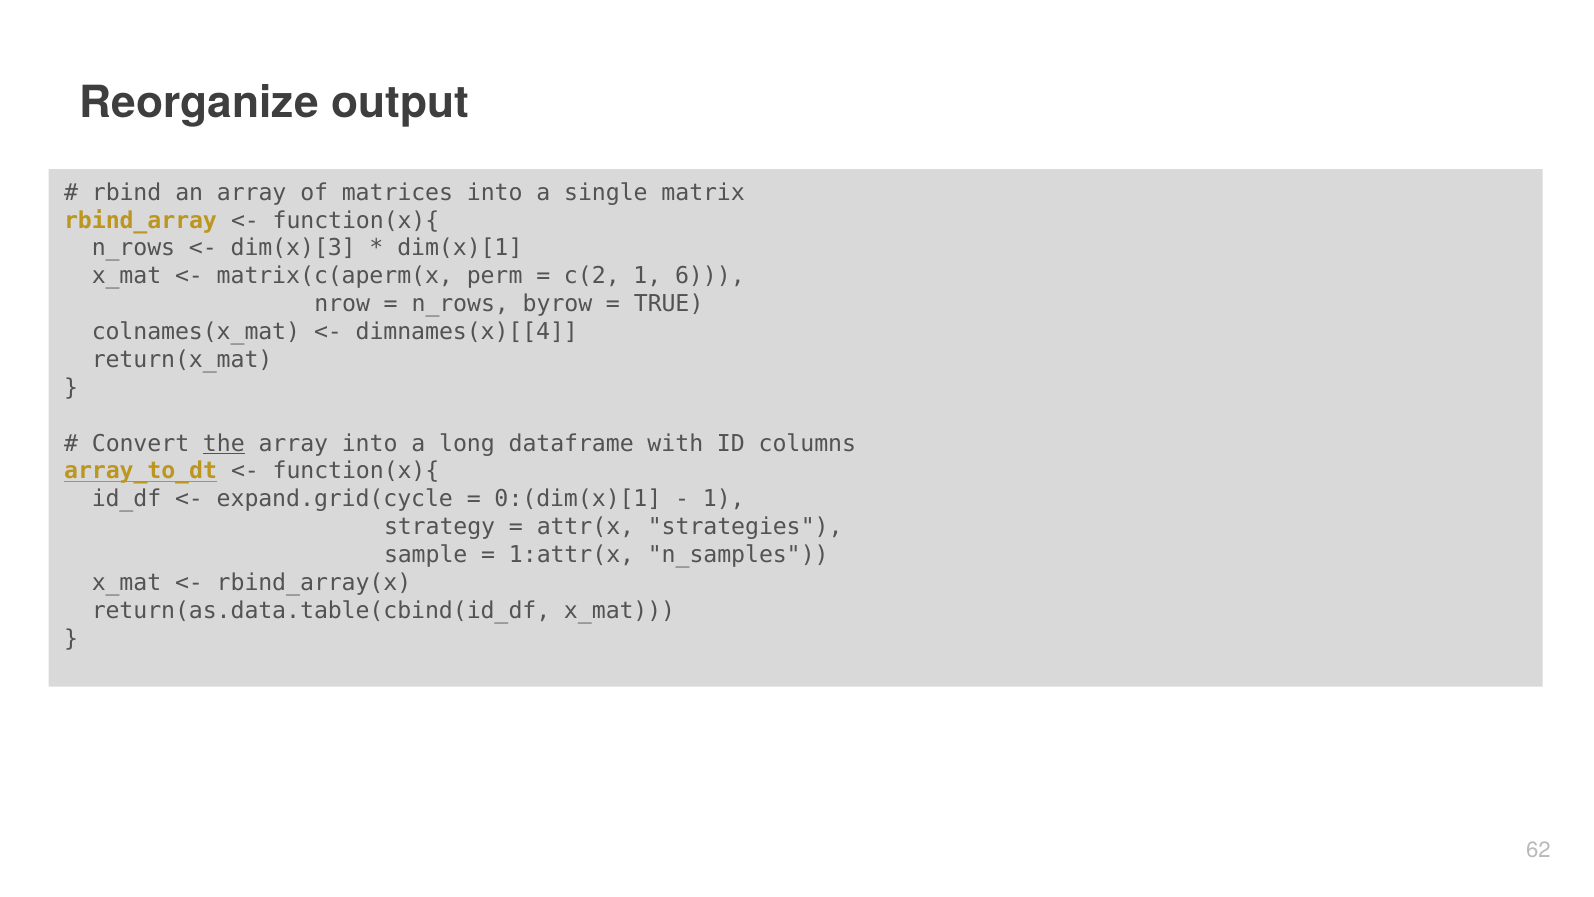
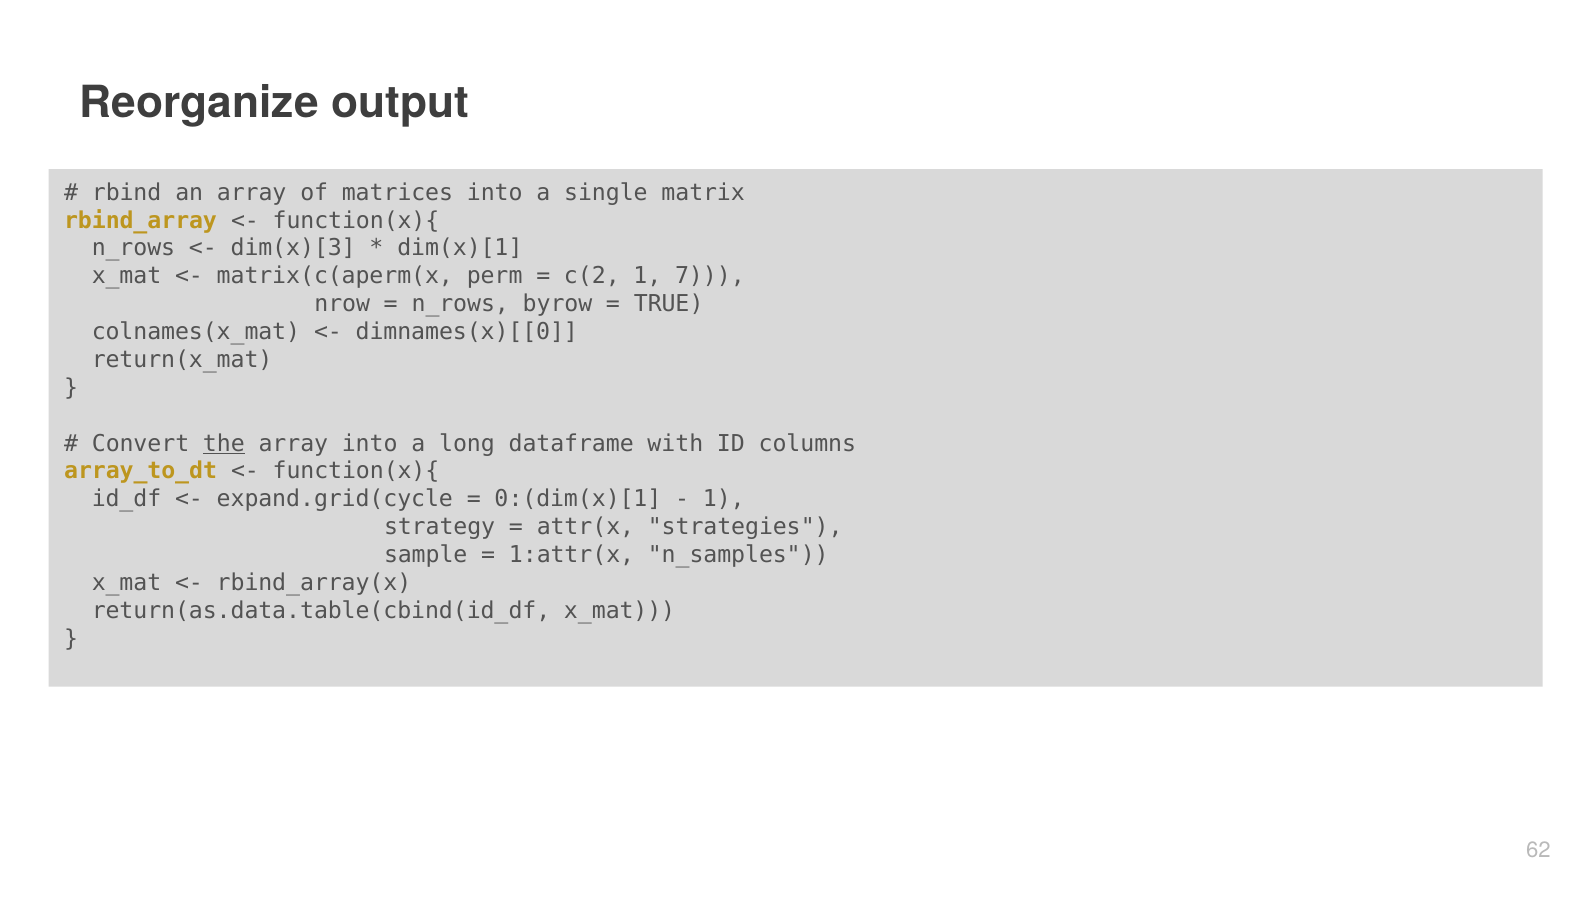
6: 6 -> 7 (710, 276)
dimnames(x)[[4: dimnames(x)[[4 -> dimnames(x)[[0 (467, 332)
array_to_dt underline: present -> none (141, 471)
